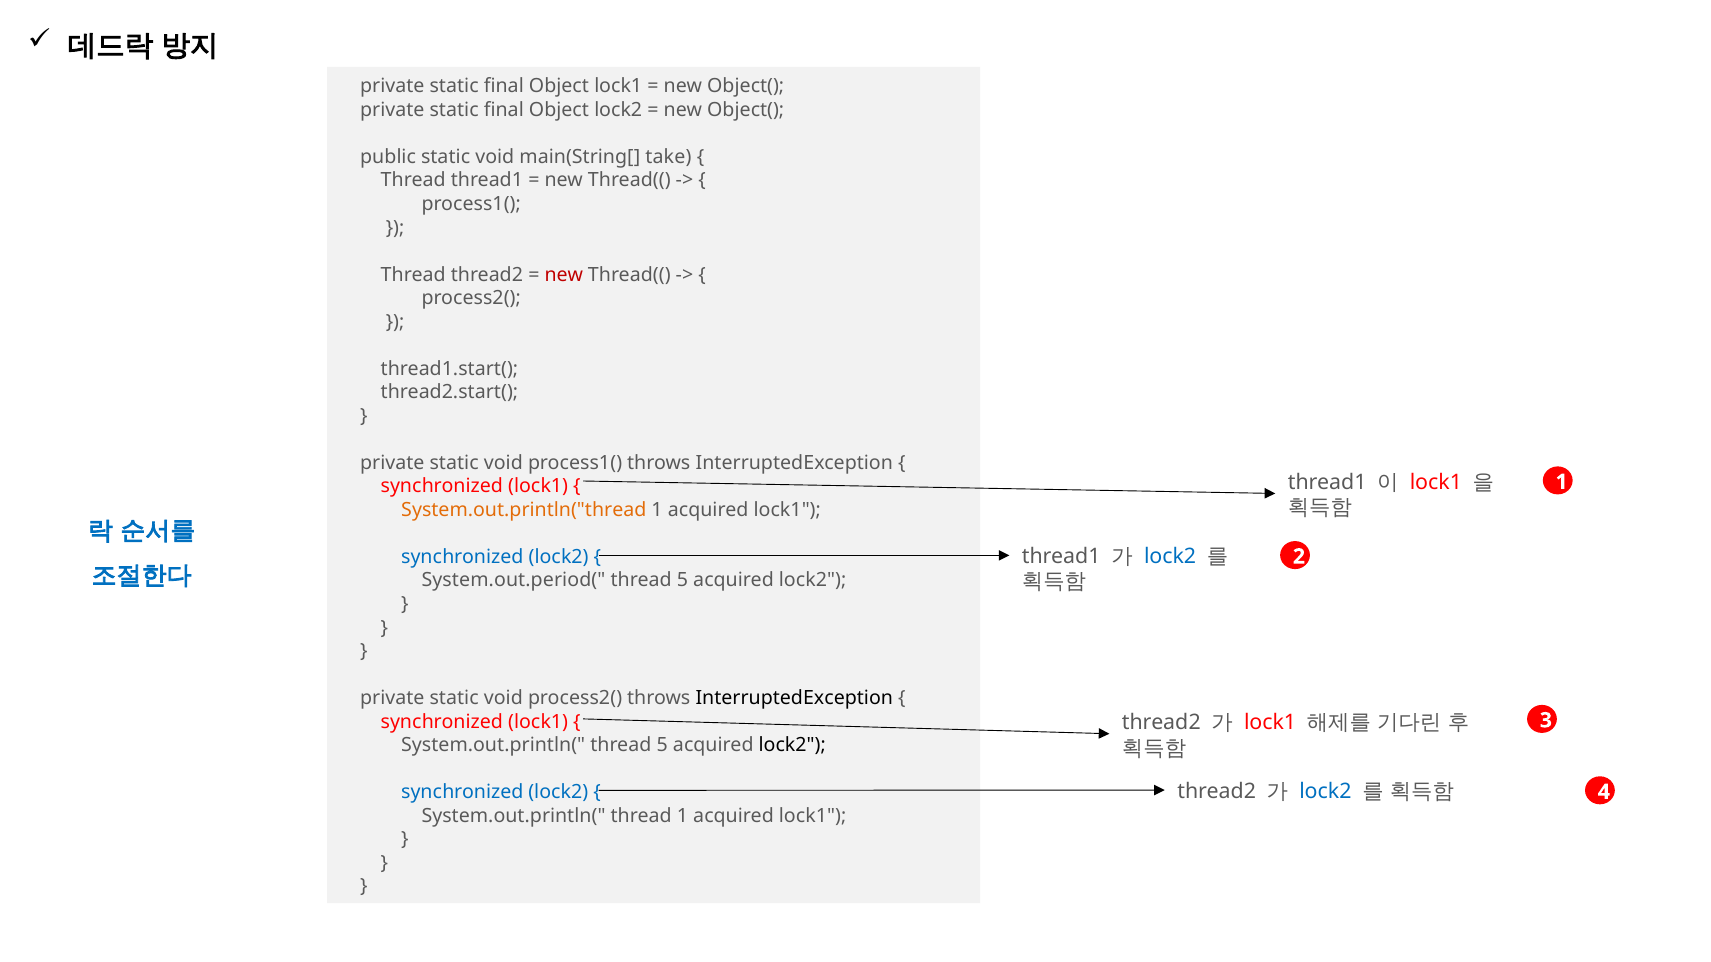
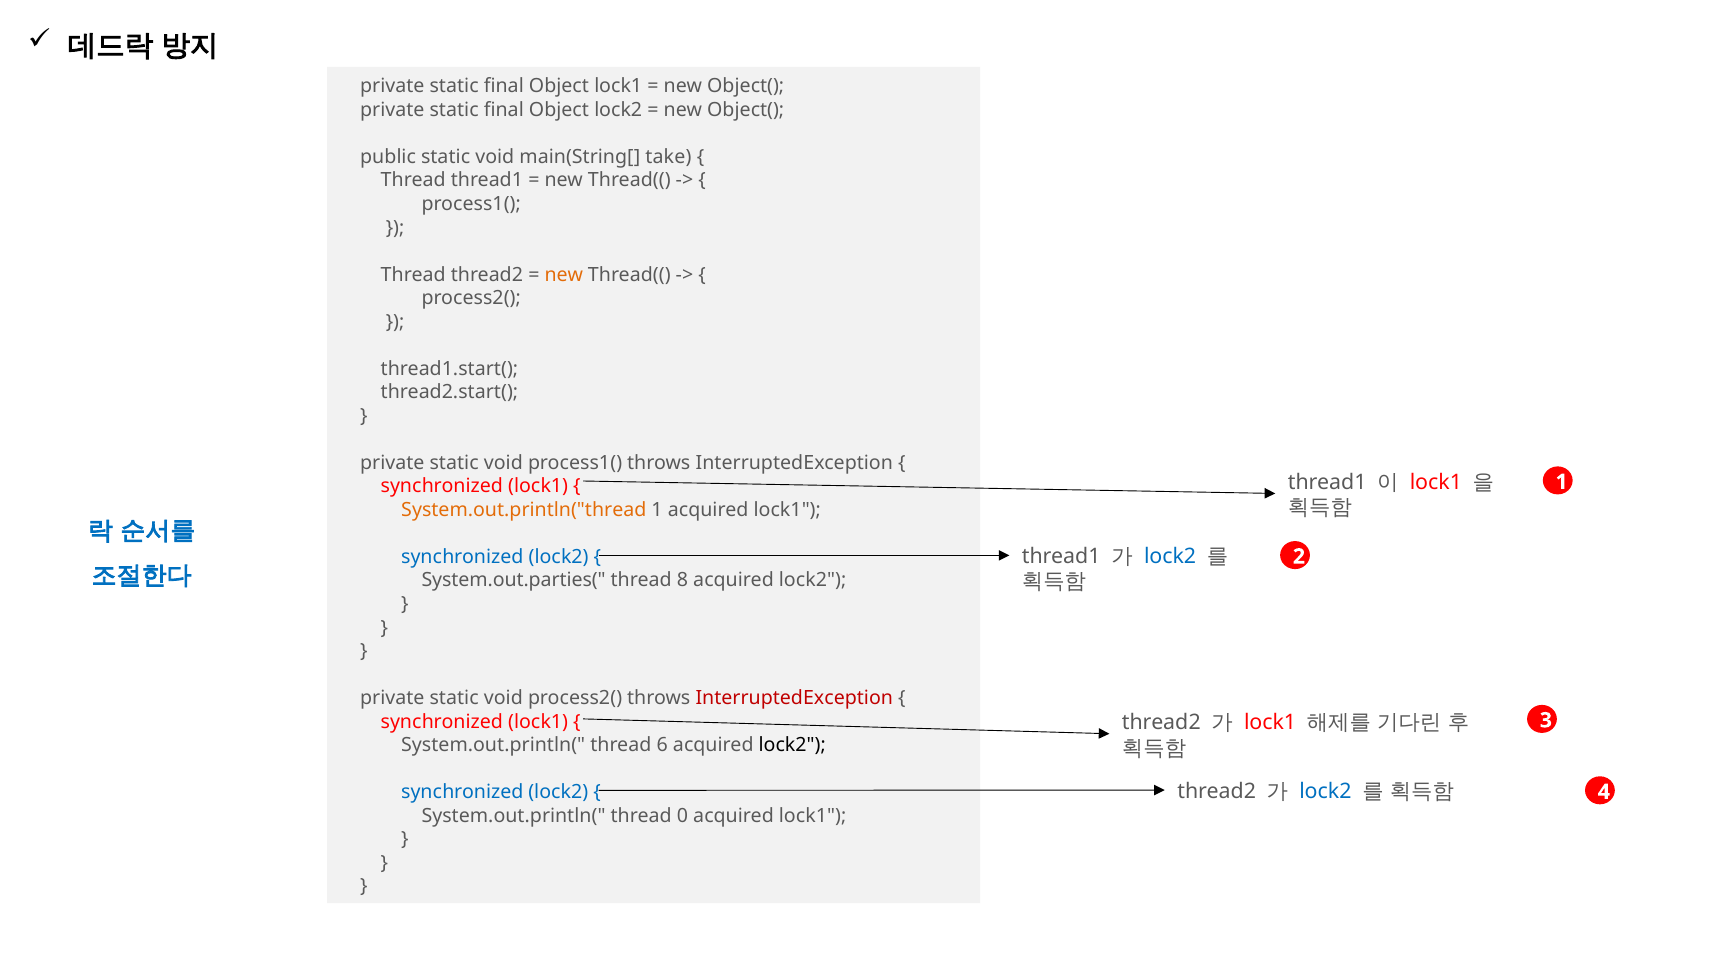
new colour: red -> orange (564, 275)
System.out.period(: System.out.period( -> System.out.parties( (514, 581)
5: 5 -> 8 (682, 581)
InterruptedException colour: black -> red (794, 699)
System.out.println( thread 5: 5 -> 6 (662, 746)
thread 1: 1 -> 0 (682, 816)
